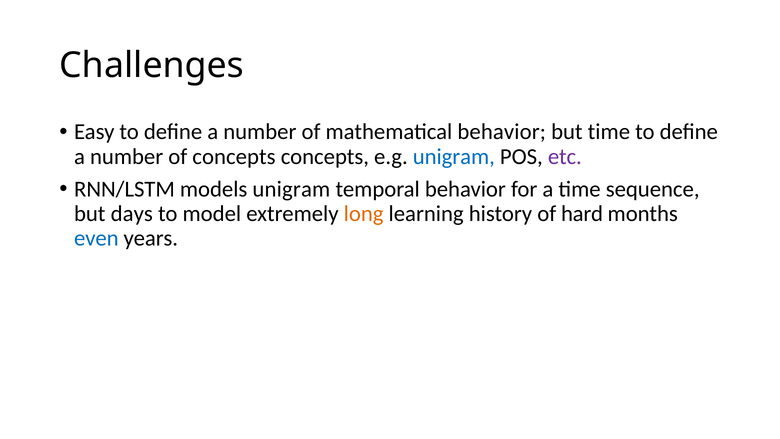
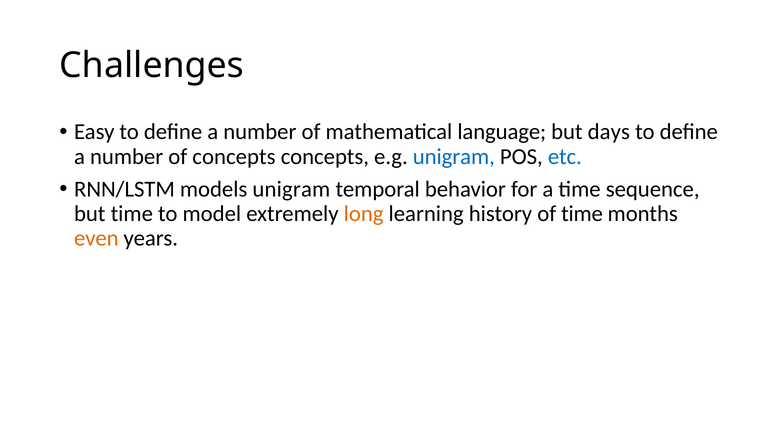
mathematical behavior: behavior -> language (502, 132)
but time: time -> days (609, 132)
etc colour: purple -> blue (565, 156)
but days: days -> time (132, 214)
of hard: hard -> time (582, 214)
even colour: blue -> orange (96, 238)
